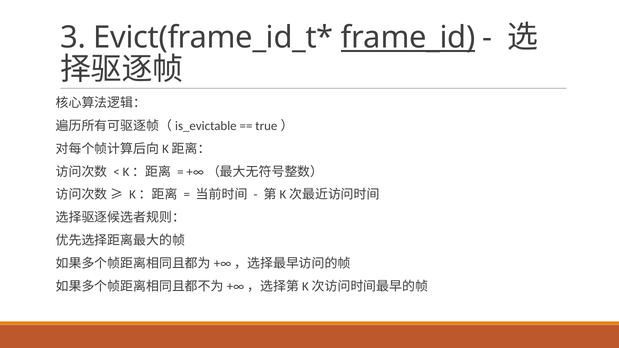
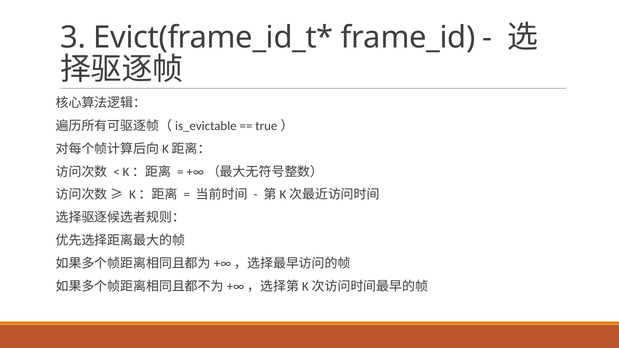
frame_id underline: present -> none (408, 38)
